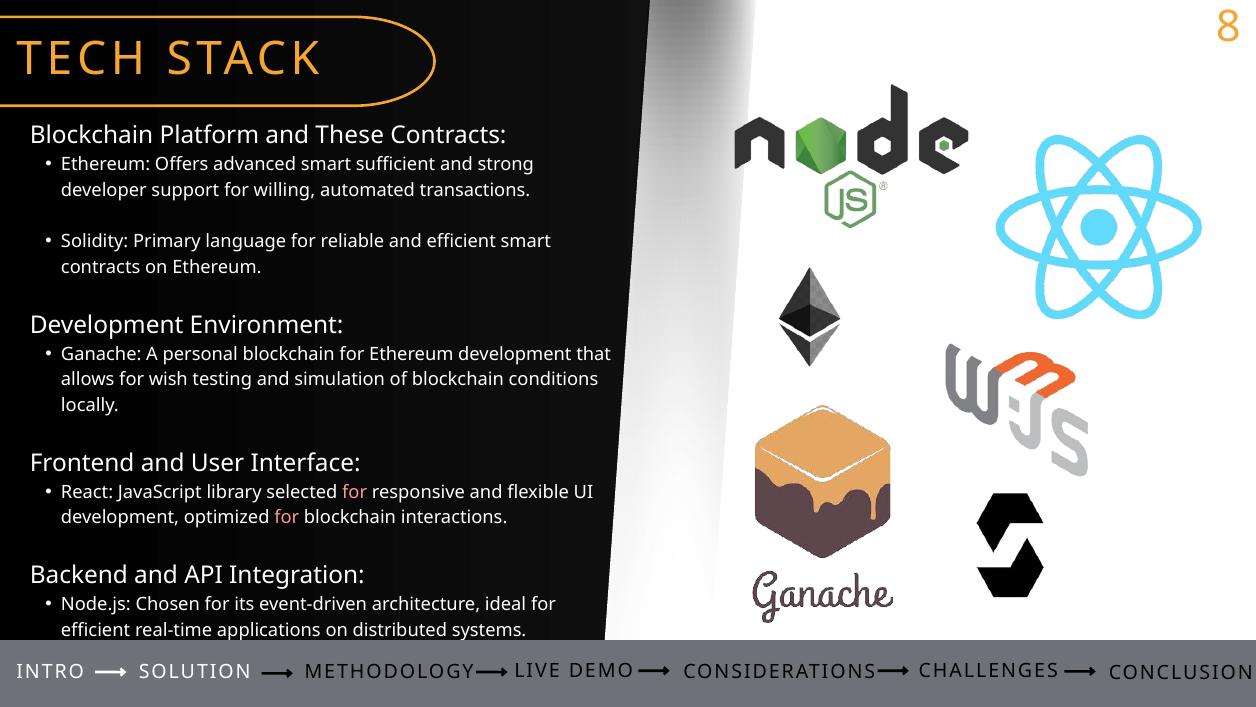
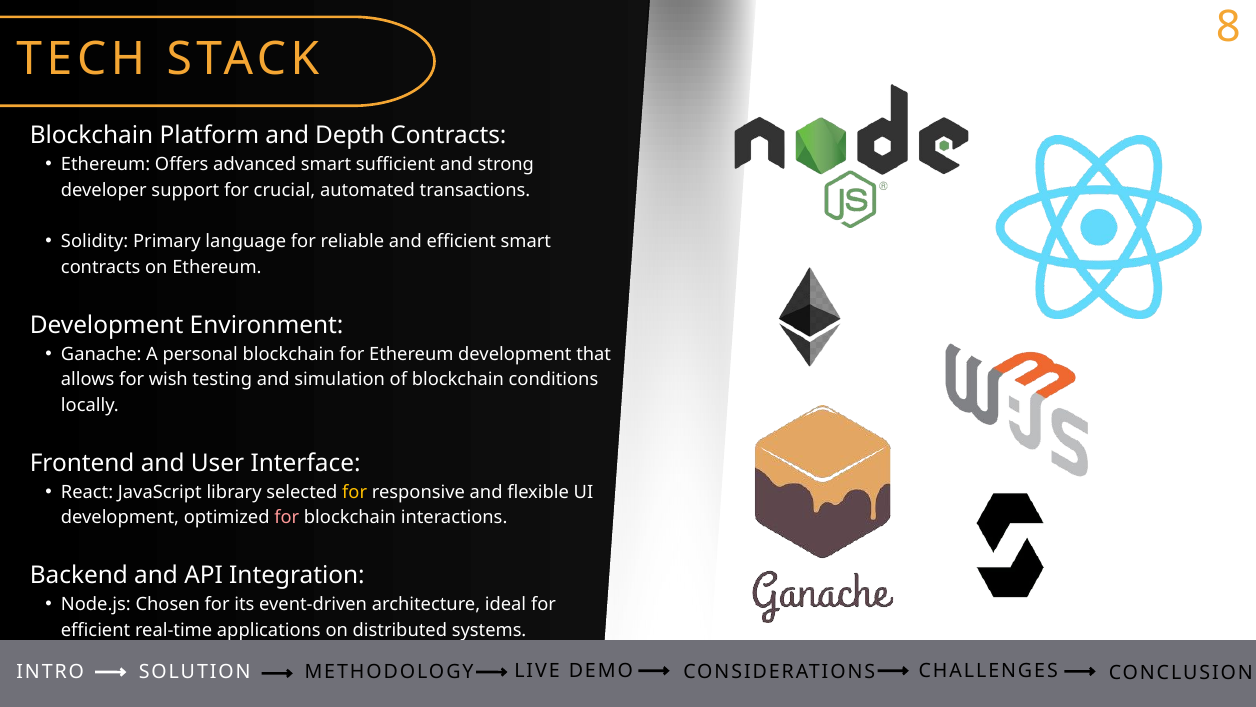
These: These -> Depth (350, 136)
willing: willing -> crucial (285, 190)
for colour: pink -> yellow (355, 492)
